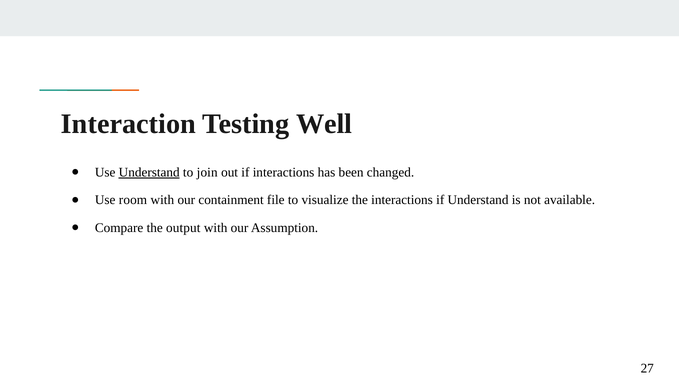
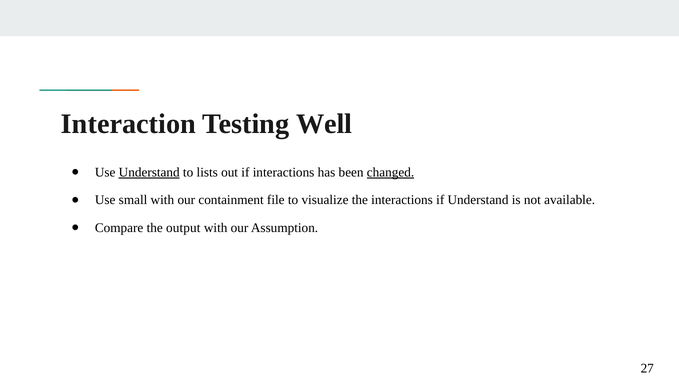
join: join -> lists (207, 172)
changed underline: none -> present (391, 172)
room: room -> small (133, 200)
